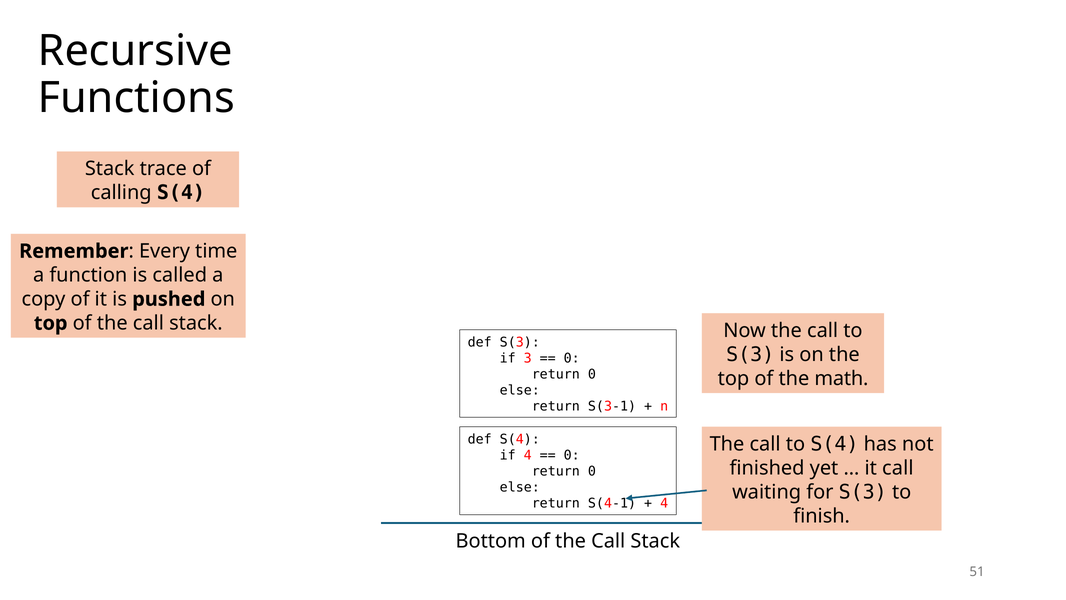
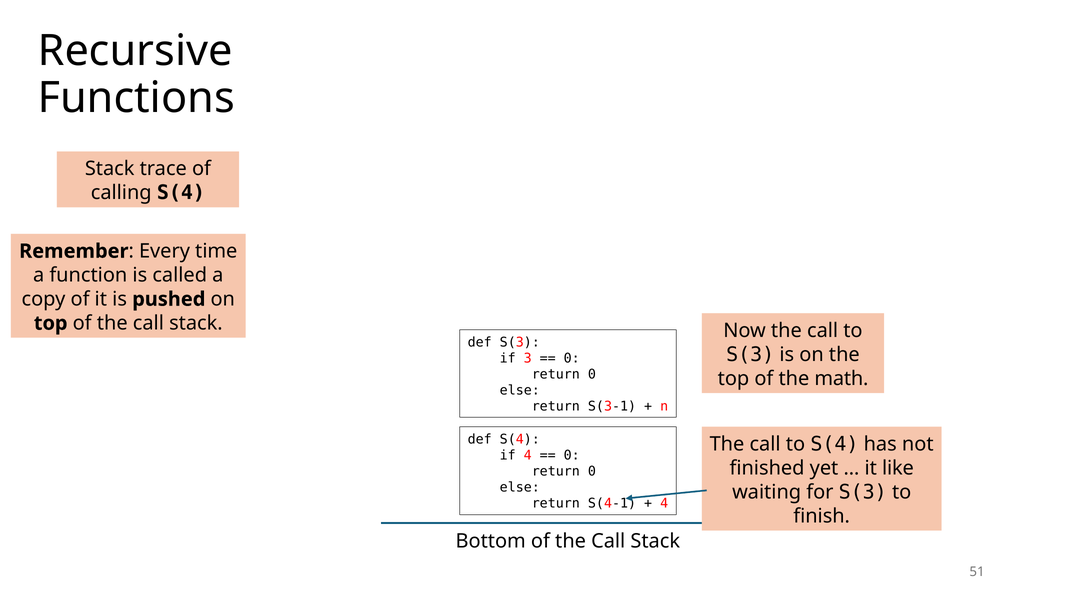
it call: call -> like (898, 468)
